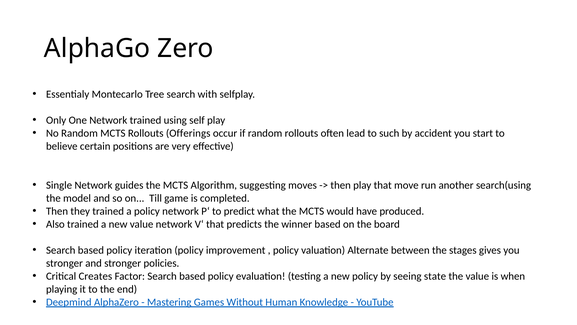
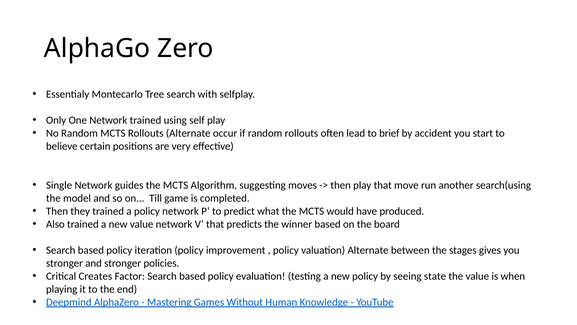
Rollouts Offerings: Offerings -> Alternate (188, 133)
such: such -> brief (389, 133)
